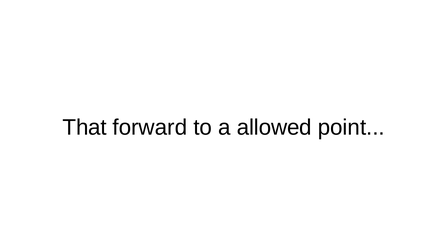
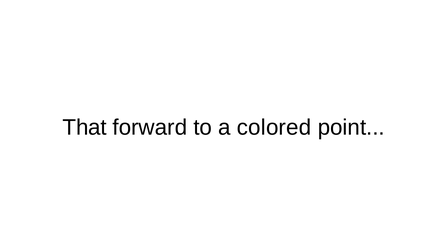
allowed: allowed -> colored (274, 128)
